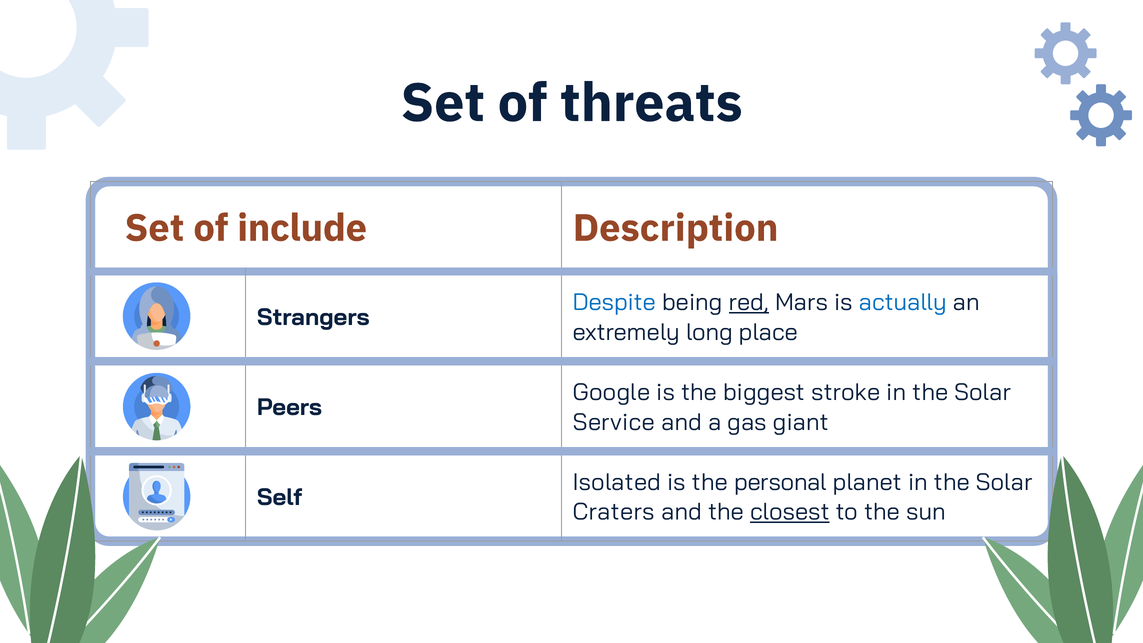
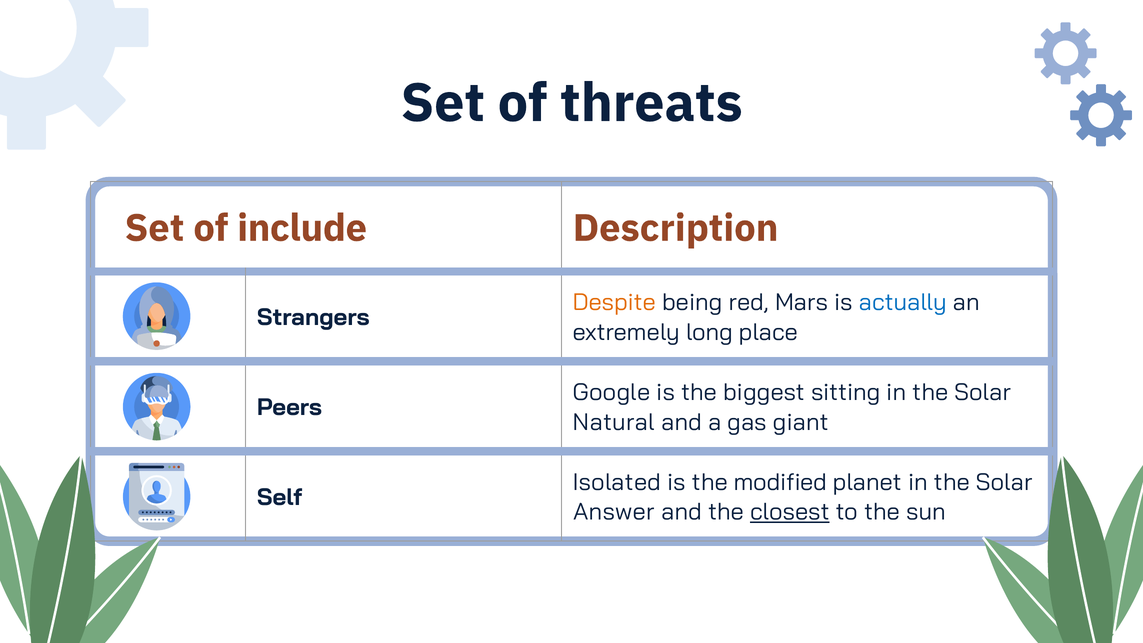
Despite colour: blue -> orange (614, 303)
red underline: present -> none (749, 303)
stroke: stroke -> sitting (846, 392)
Service: Service -> Natural (614, 422)
personal: personal -> modified (780, 482)
Craters: Craters -> Answer (614, 512)
